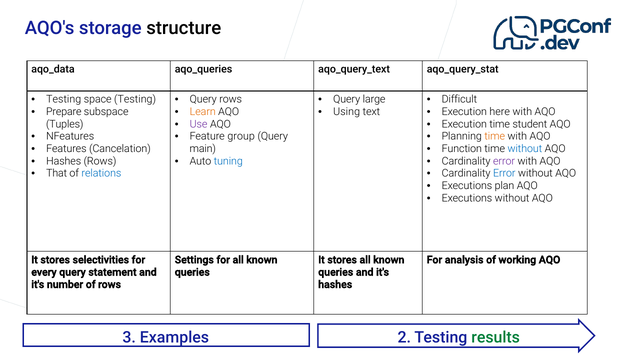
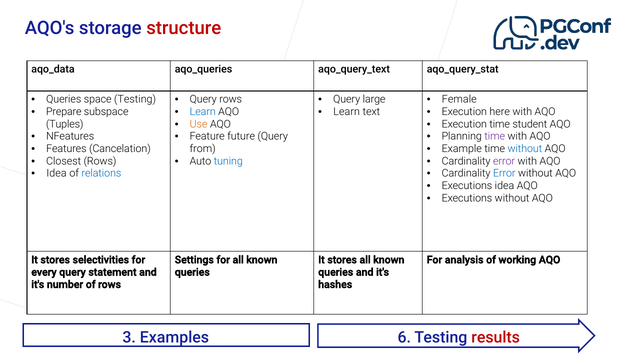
structure colour: black -> red (184, 28)
Testing: Testing -> Queries (64, 99)
Difficult: Difficult -> Female (459, 99)
Learn colour: orange -> blue (203, 112)
Using: Using -> Learn (347, 112)
Use colour: purple -> orange (199, 124)
group: group -> future (241, 136)
time colour: orange -> purple (495, 136)
Function: Function -> Example (462, 149)
main: main -> from (203, 149)
Hashes: Hashes -> Closest (64, 161)
That: That -> Idea (57, 173)
Executions plan: plan -> idea (504, 186)
2: 2 -> 6 (404, 337)
results colour: green -> red (496, 337)
